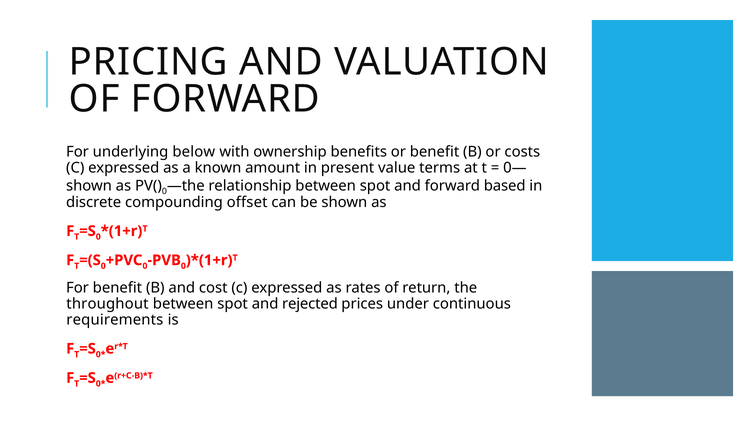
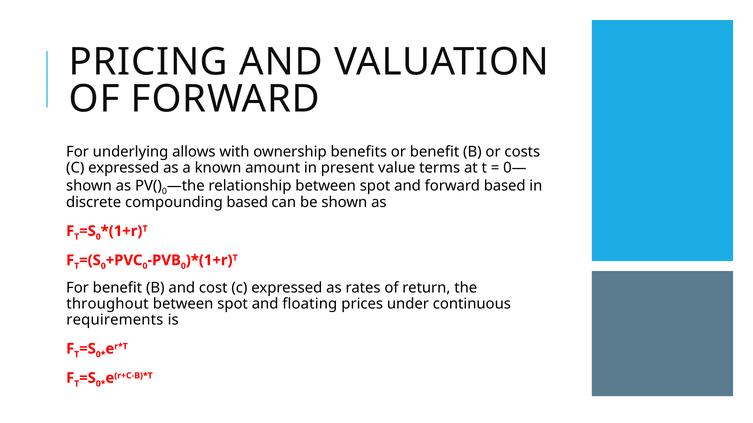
below: below -> allows (194, 152)
compounding offset: offset -> based (247, 202)
rejected: rejected -> floating (310, 304)
